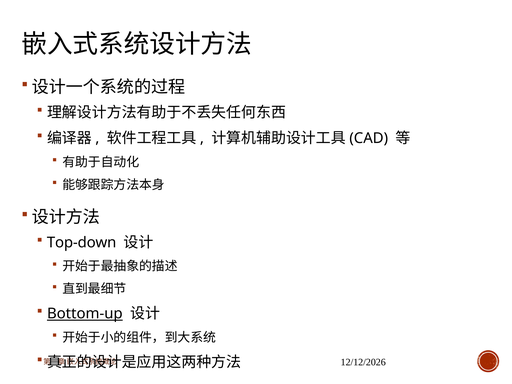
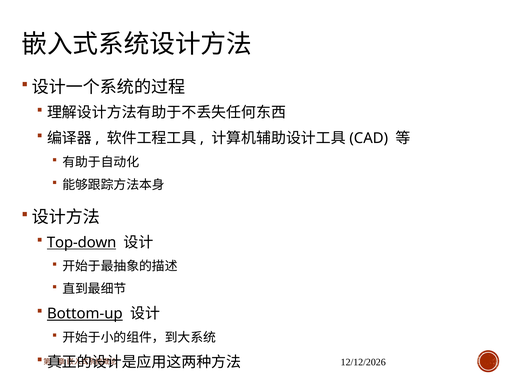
Top-down underline: none -> present (82, 243)
